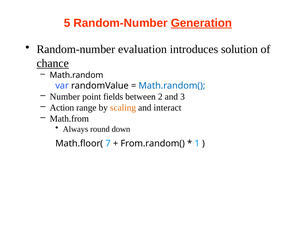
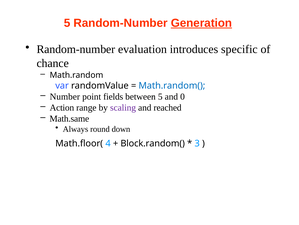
solution: solution -> specific (239, 49)
chance underline: present -> none (53, 63)
between 2: 2 -> 5 (160, 96)
3: 3 -> 0 (182, 96)
scaling colour: orange -> purple (123, 107)
interact: interact -> reached (168, 107)
Math.from: Math.from -> Math.same (69, 118)
7: 7 -> 4 (108, 143)
From.random(: From.random( -> Block.random( (153, 143)
1: 1 -> 3 (197, 143)
